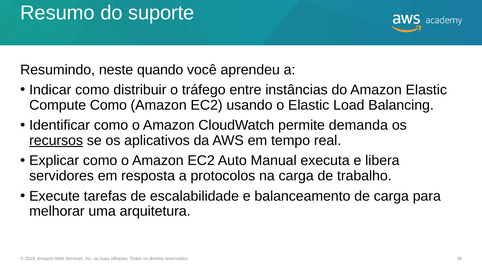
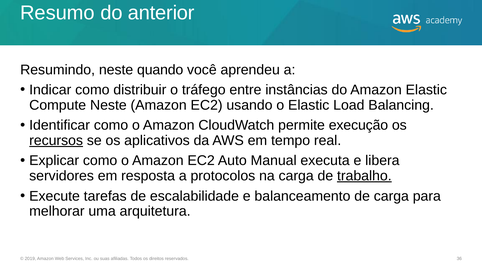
suporte: suporte -> anterior (161, 13)
Compute Como: Como -> Neste (108, 105)
demanda: demanda -> execução (358, 125)
trabalho underline: none -> present (364, 176)
